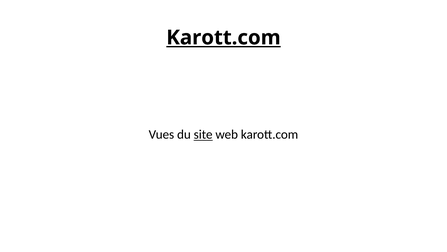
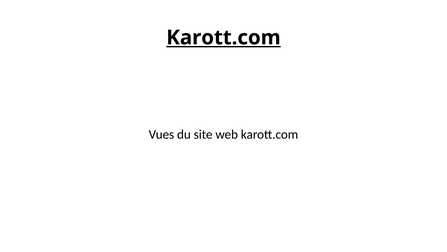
site underline: present -> none (203, 134)
